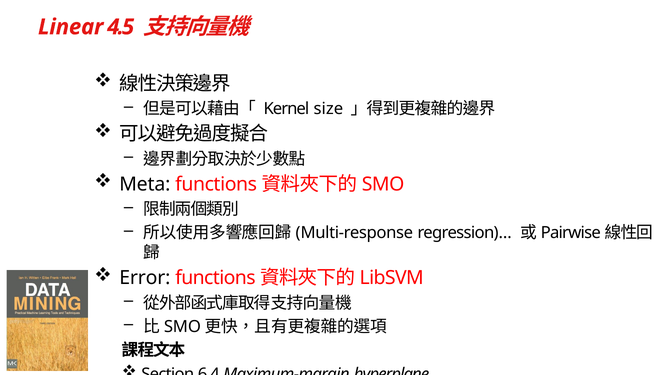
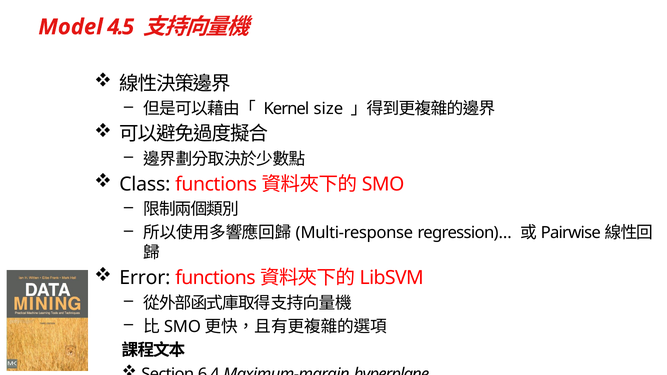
Linear: Linear -> Model (71, 27)
Meta: Meta -> Class (145, 184)
